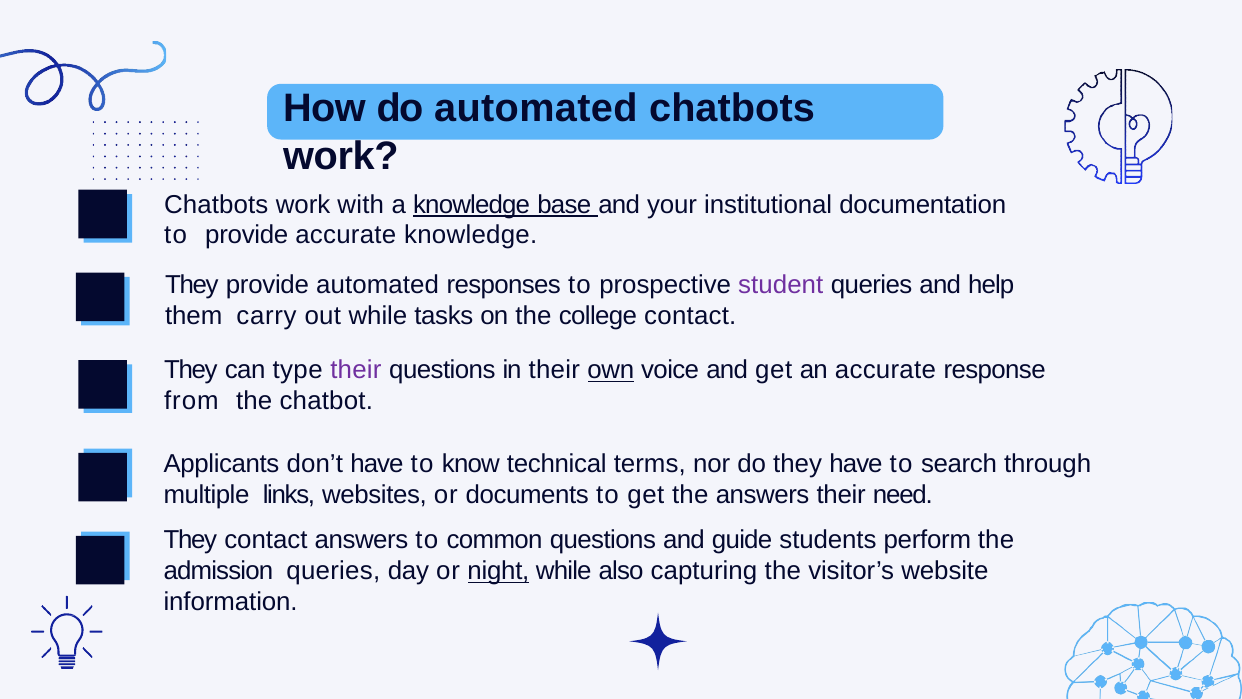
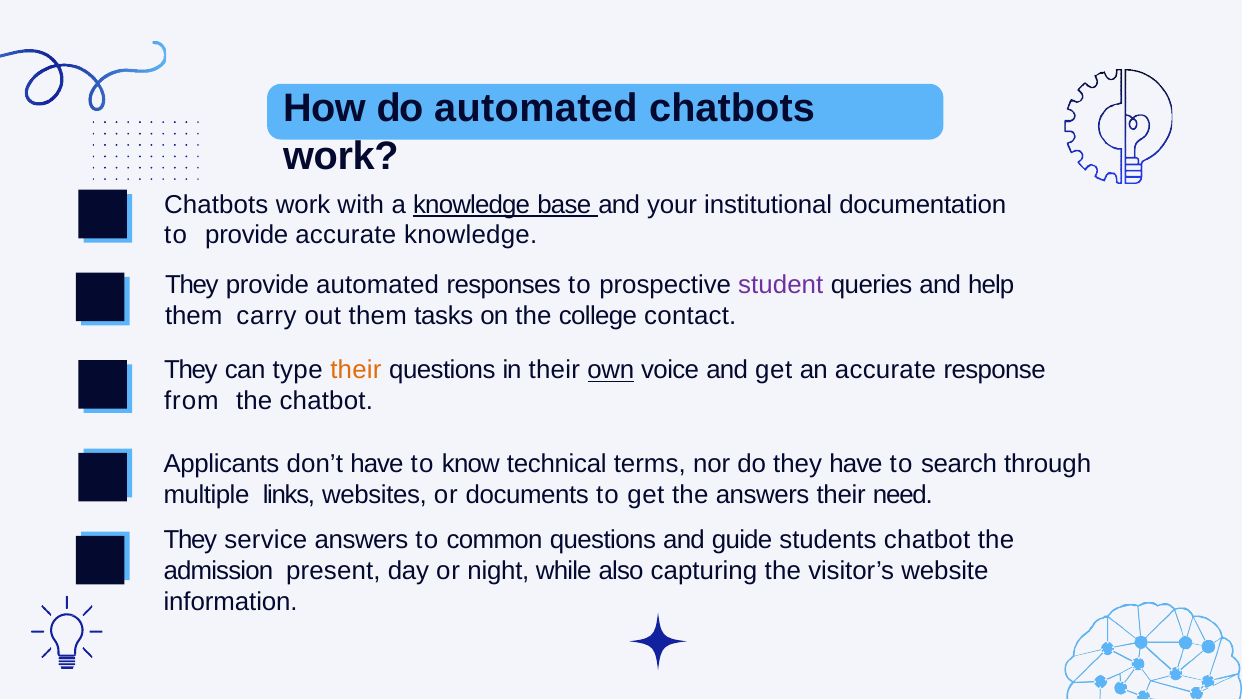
out while: while -> them (378, 316)
their colour: purple -> orange (356, 370)
They contact: contact -> service (266, 540)
students perform: perform -> chatbot (927, 540)
admission queries: queries -> present (333, 571)
night underline: present -> none (498, 571)
